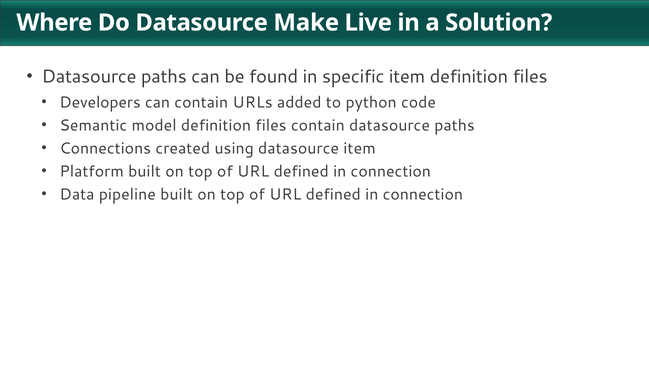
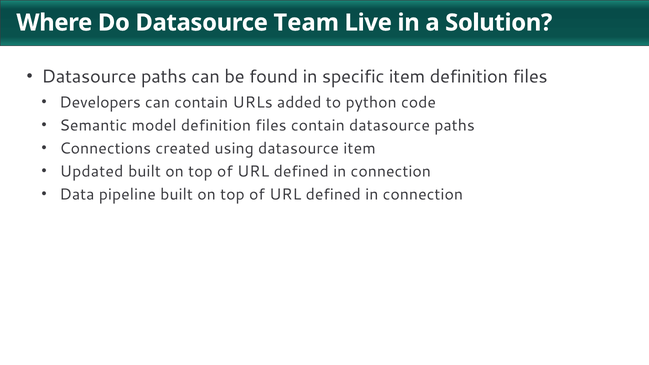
Make: Make -> Team (306, 23)
Platform: Platform -> Updated (92, 172)
